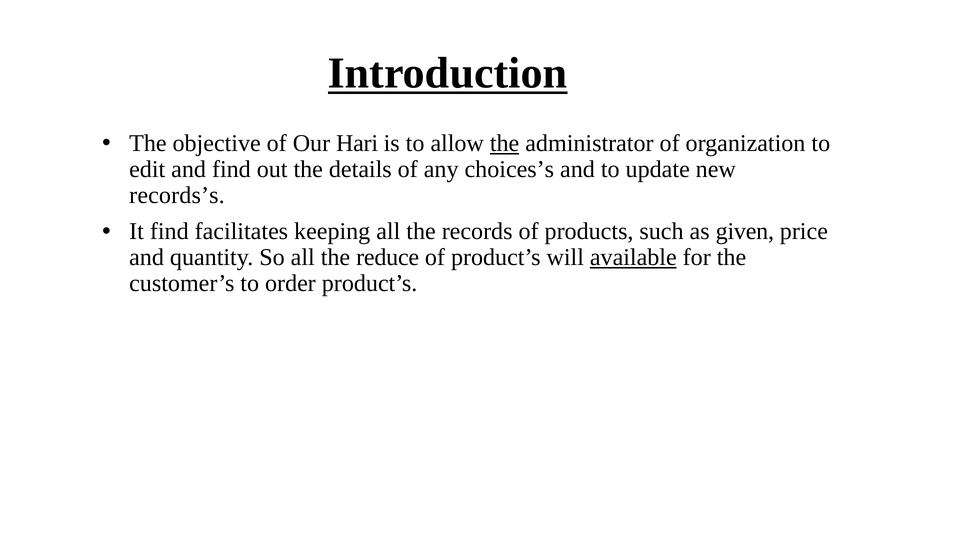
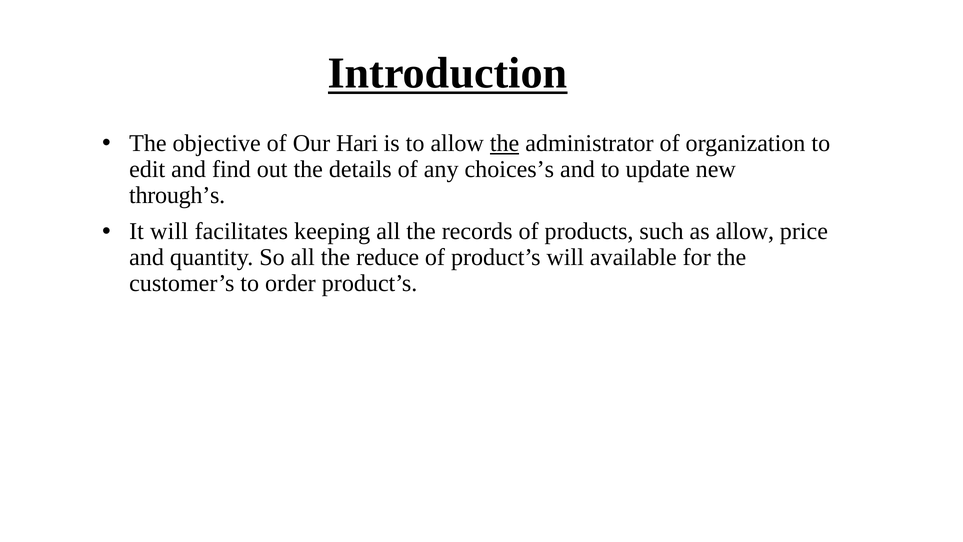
records’s: records’s -> through’s (177, 195)
It find: find -> will (169, 231)
as given: given -> allow (745, 231)
available underline: present -> none (633, 257)
